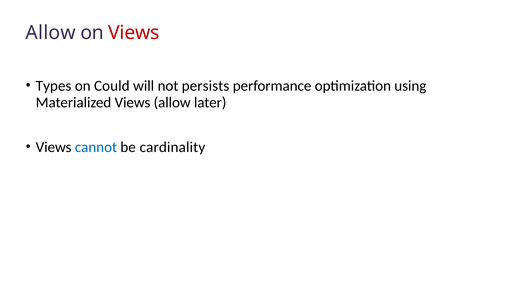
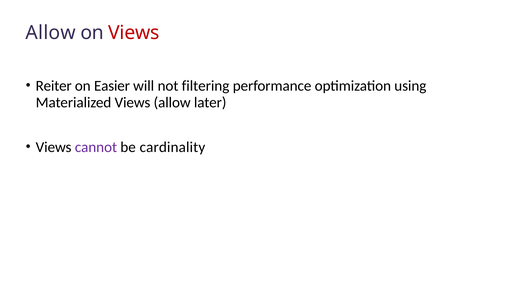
Types: Types -> Reiter (54, 86)
Could: Could -> Easier (112, 86)
persists: persists -> filtering (206, 86)
cannot colour: blue -> purple (96, 147)
